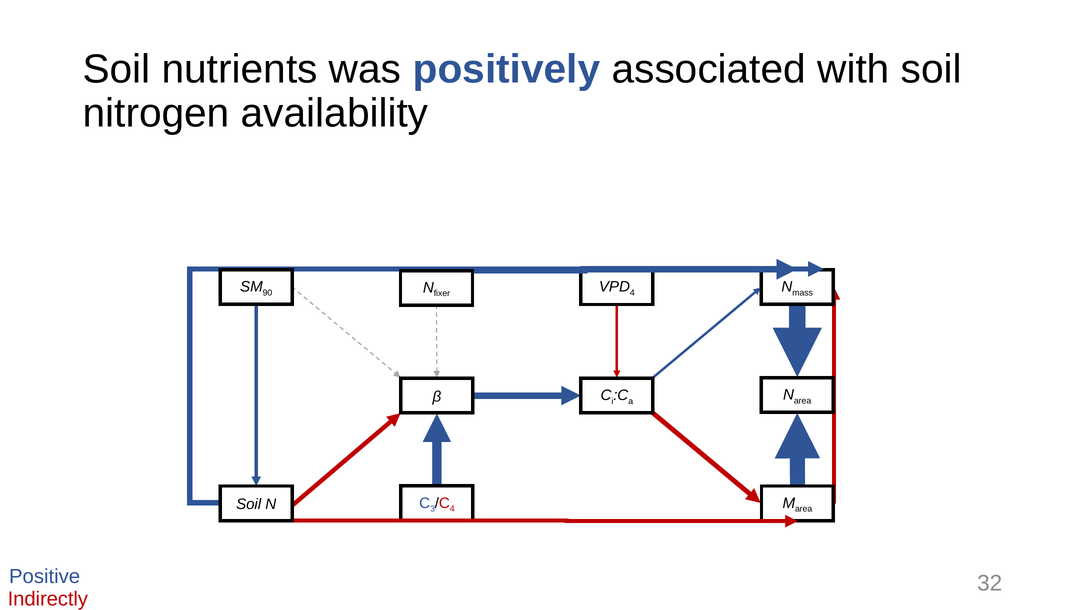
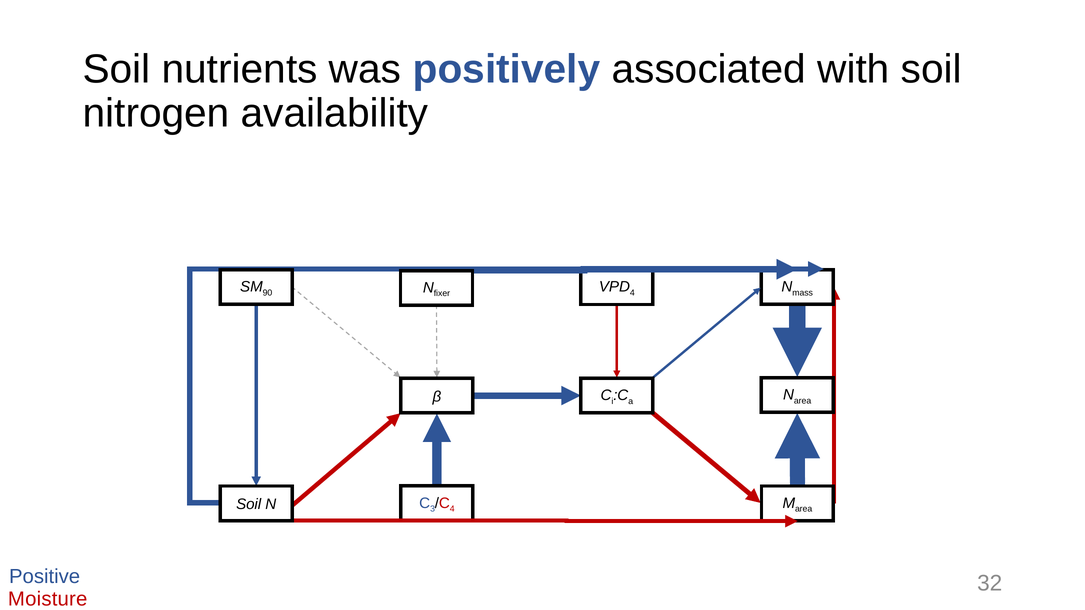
Indirectly: Indirectly -> Moisture (48, 599)
